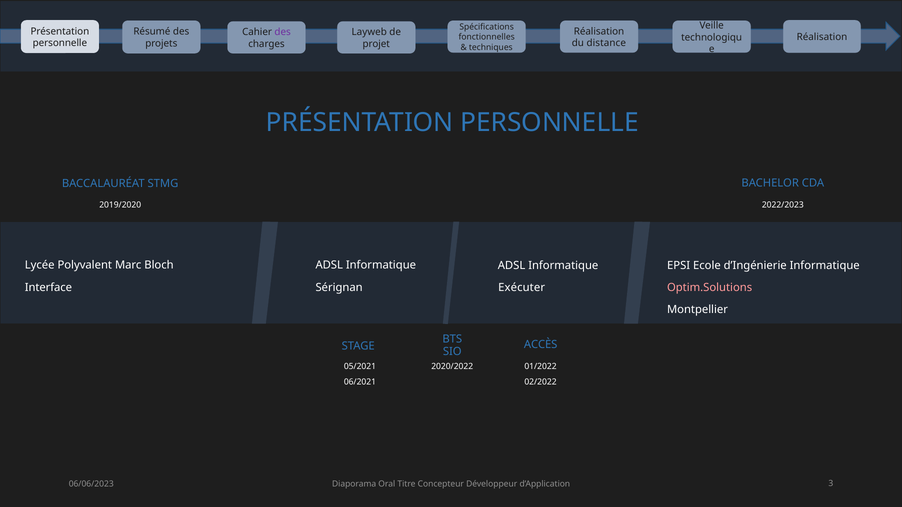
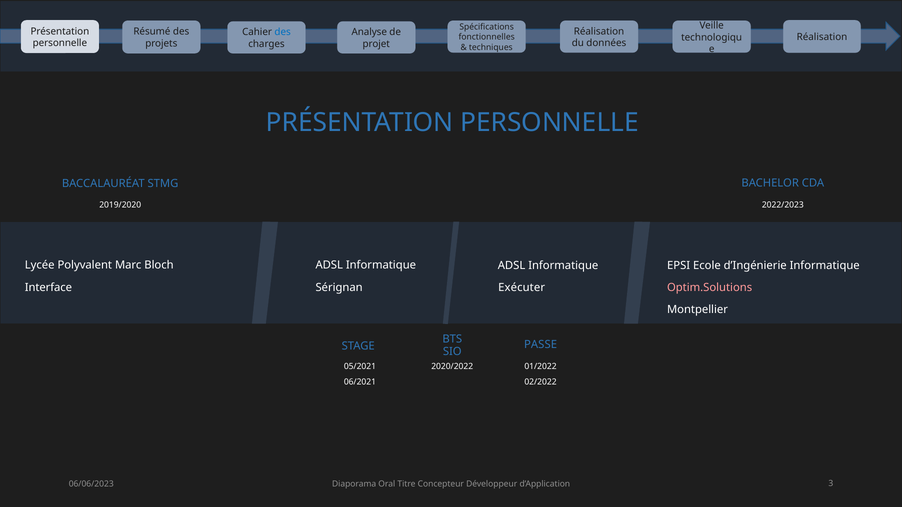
des colour: purple -> blue (283, 32)
Layweb: Layweb -> Analyse (369, 32)
distance: distance -> données (606, 43)
ACCÈS: ACCÈS -> PASSE (541, 345)
